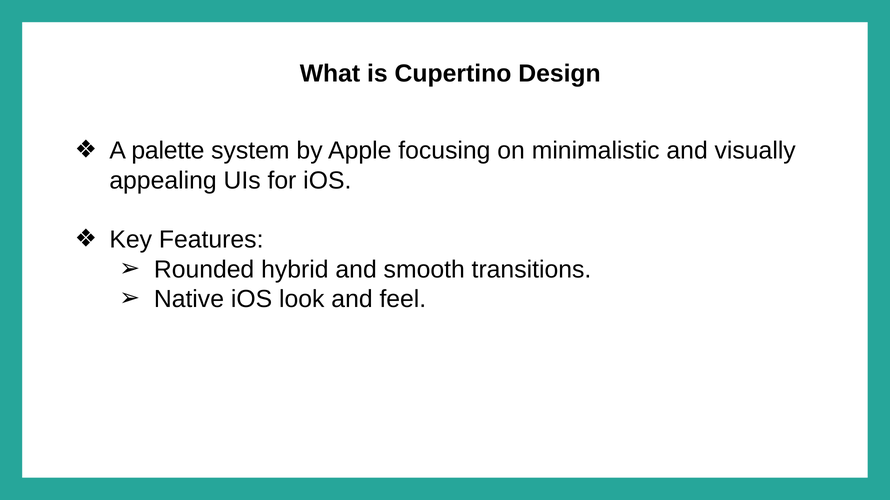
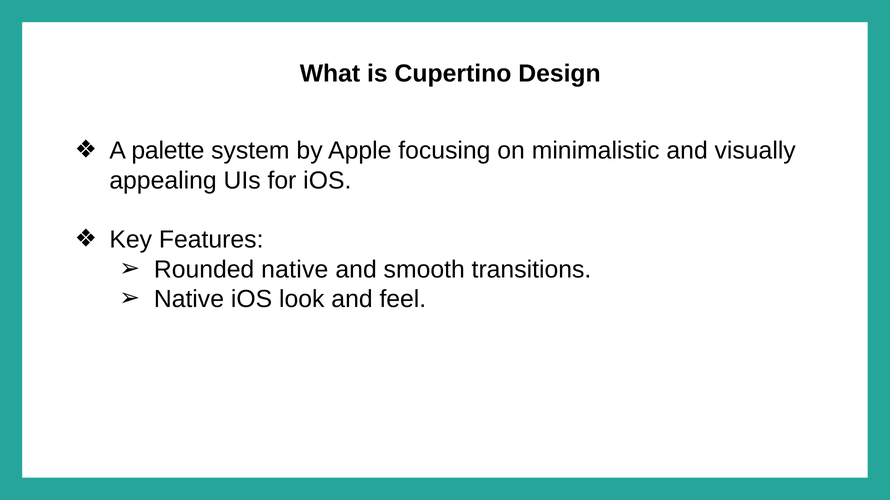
Rounded hybrid: hybrid -> native (295, 270)
